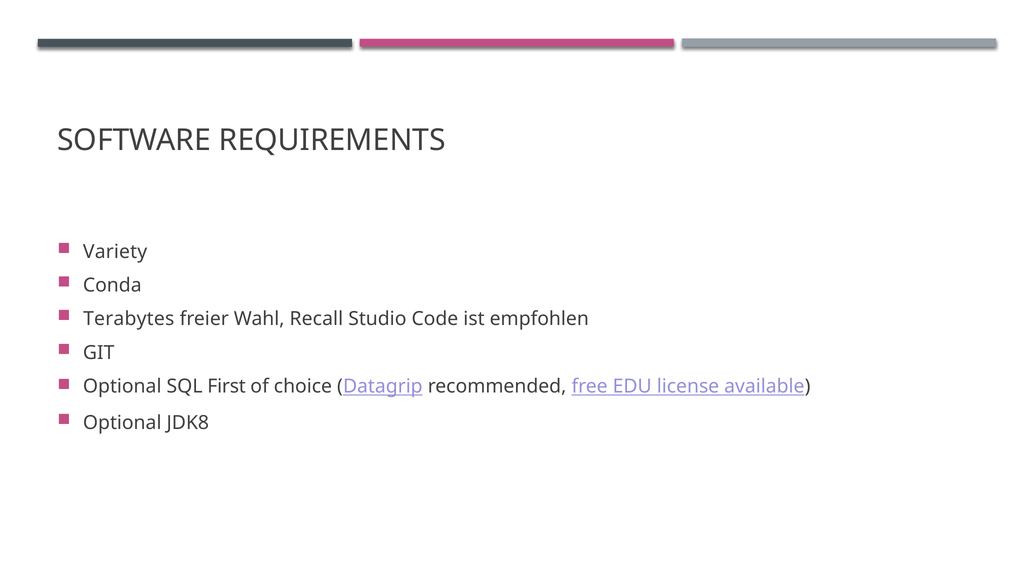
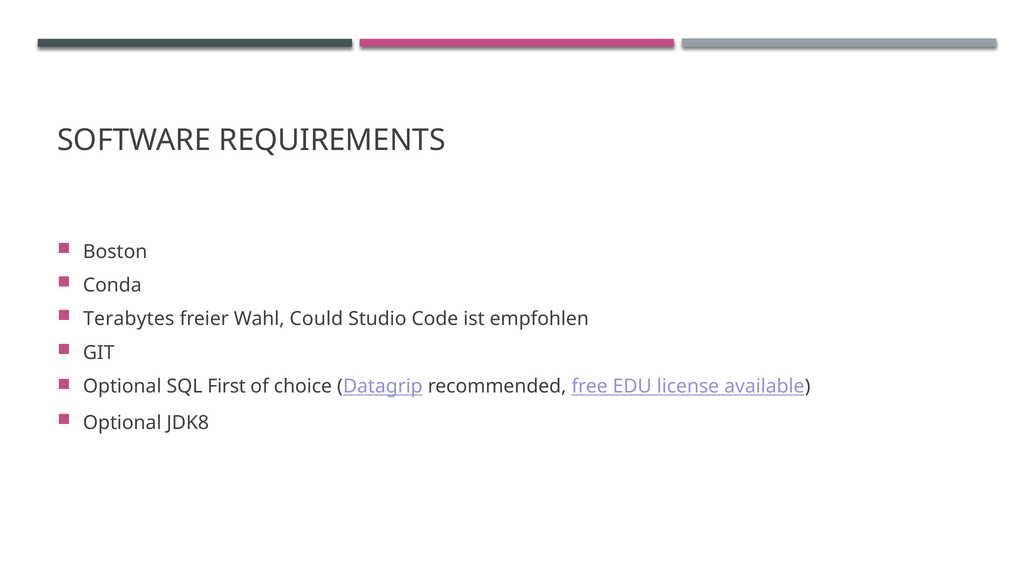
Variety: Variety -> Boston (115, 252)
Recall: Recall -> Could (316, 319)
